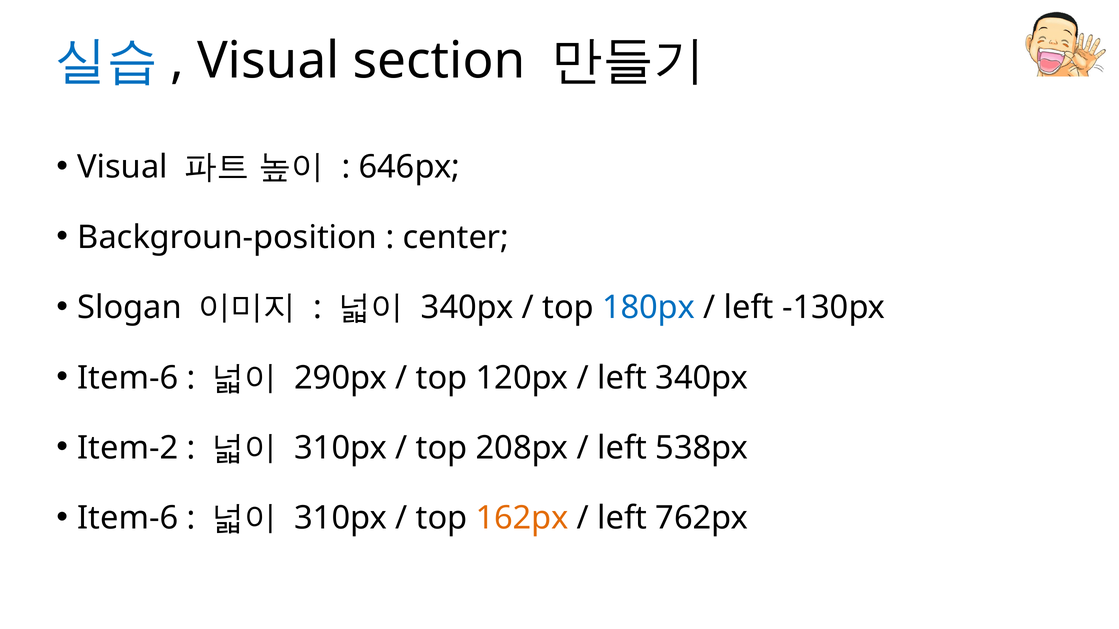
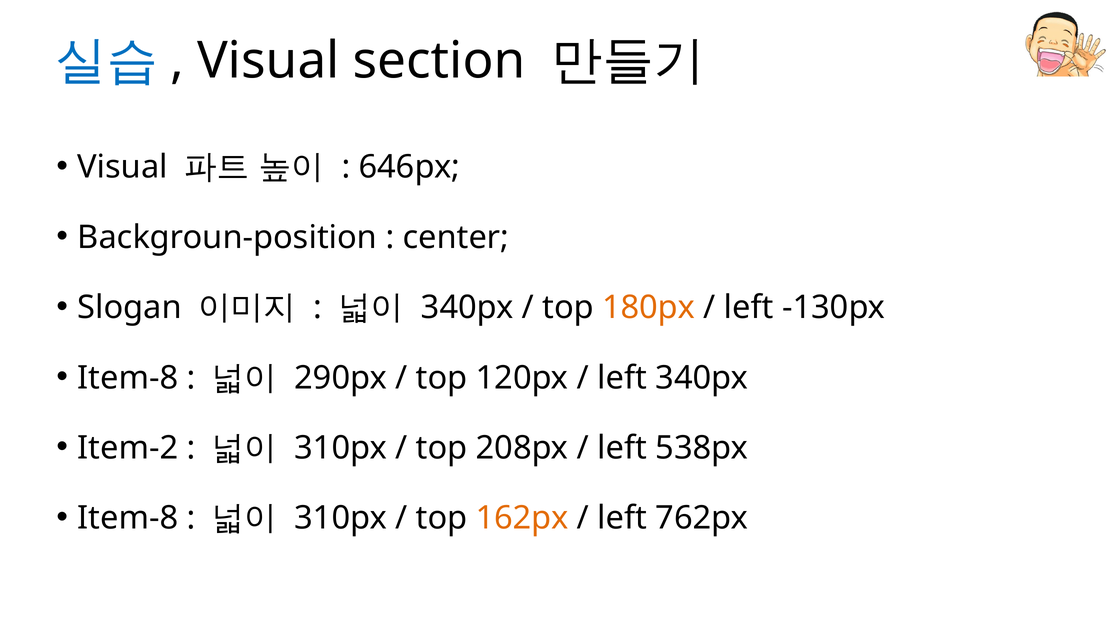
180px colour: blue -> orange (649, 308)
Item-6: Item-6 -> Item-8 (128, 378)
Item-6: Item-6 -> Item-8 (128, 519)
